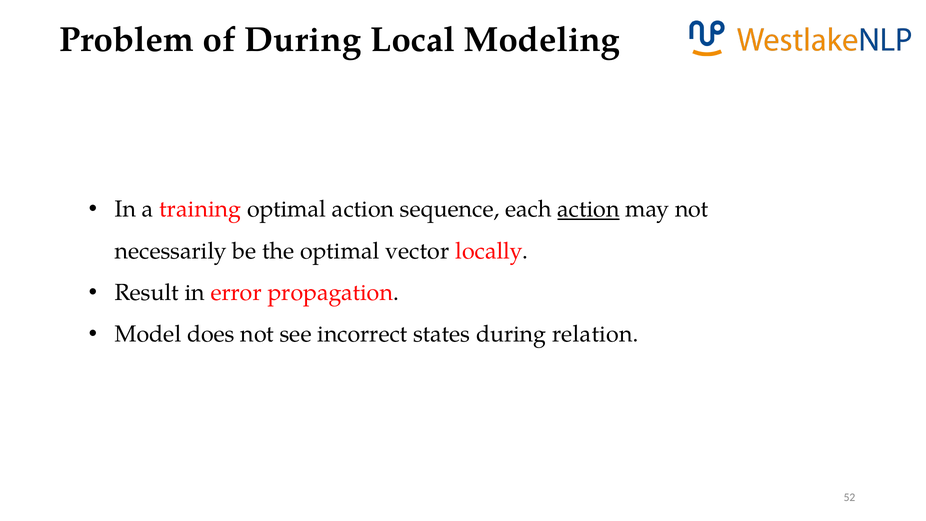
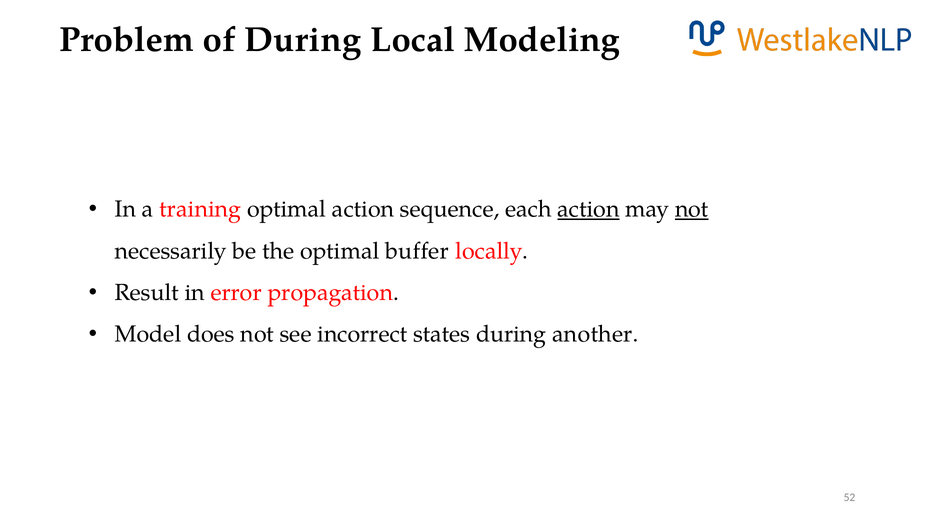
not underline: none -> present (692, 209)
vector: vector -> buffer (417, 251)
relation: relation -> another (595, 334)
